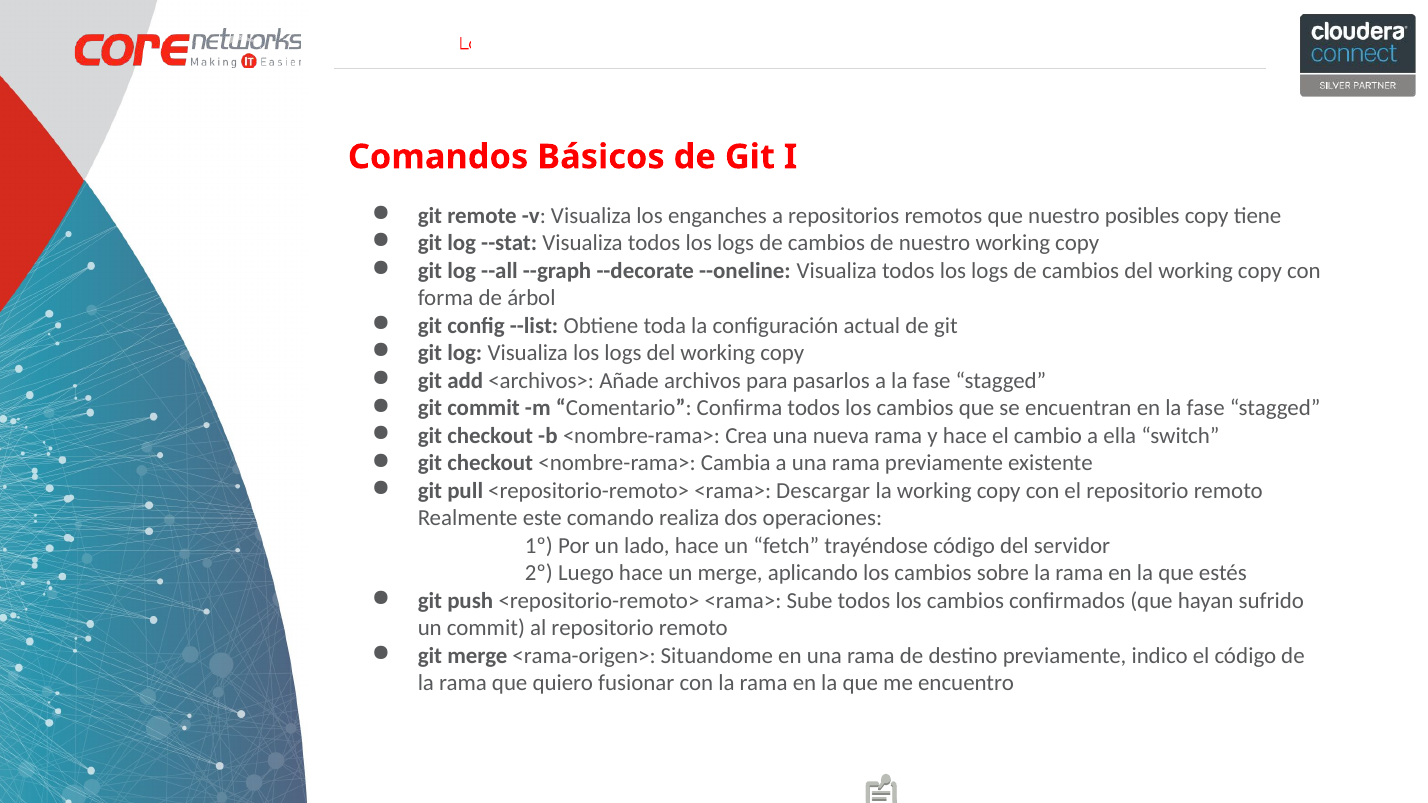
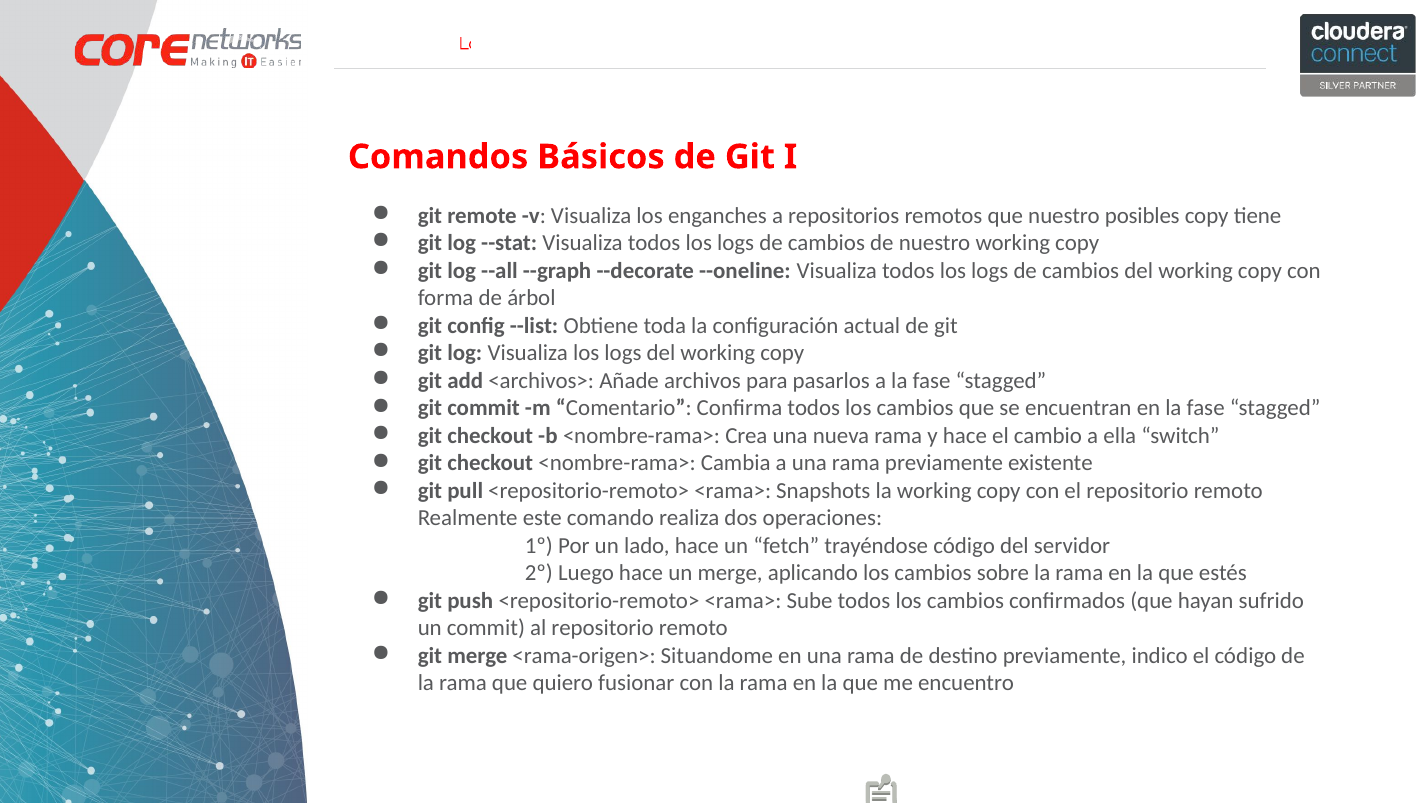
Descargar: Descargar -> Snapshots (823, 491)
